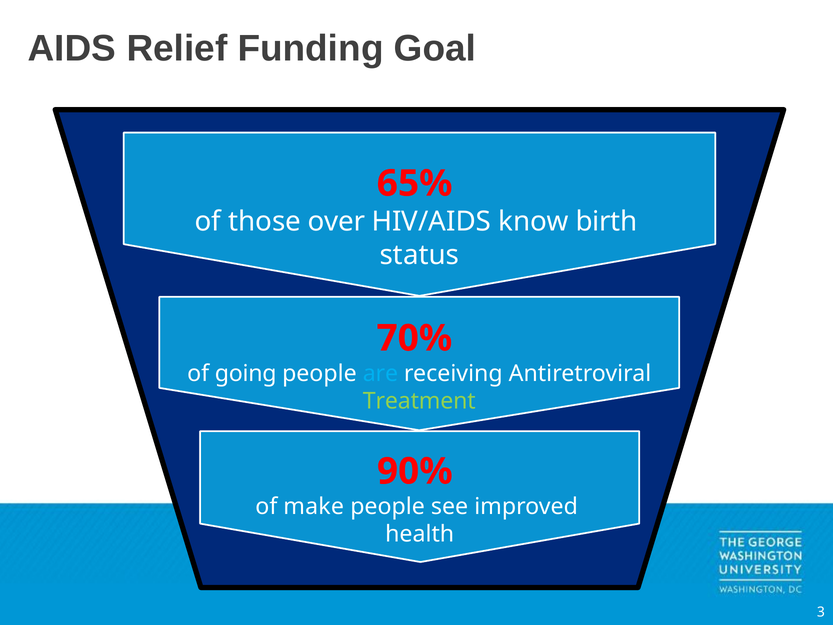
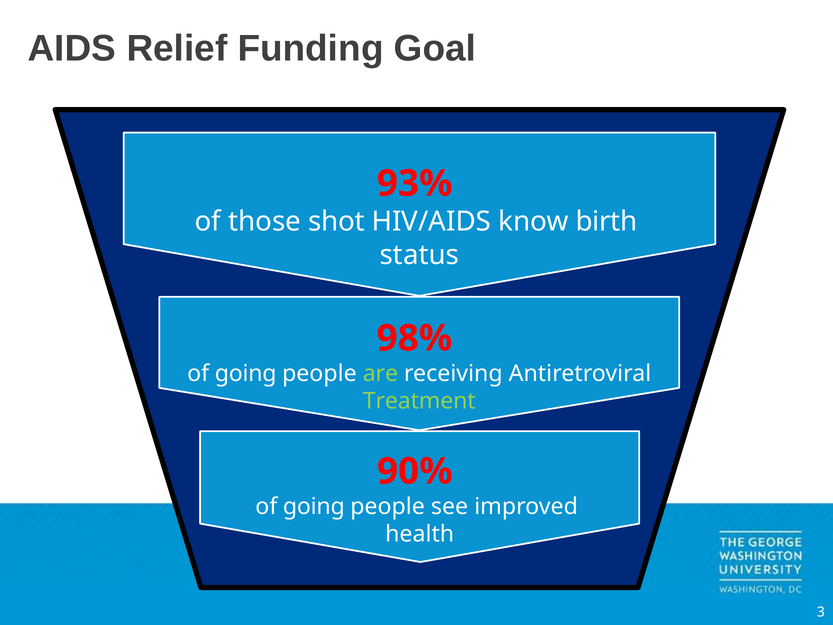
65%: 65% -> 93% (415, 183)
over: over -> shot (336, 222)
70%: 70% -> 98% (414, 338)
are colour: light blue -> light green (380, 373)
make: make -> going (314, 506)
